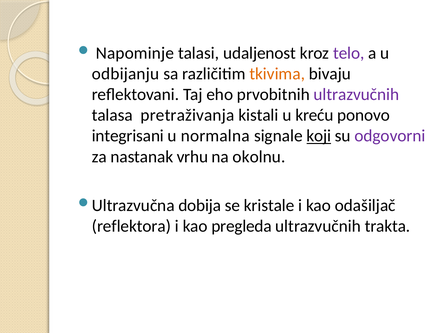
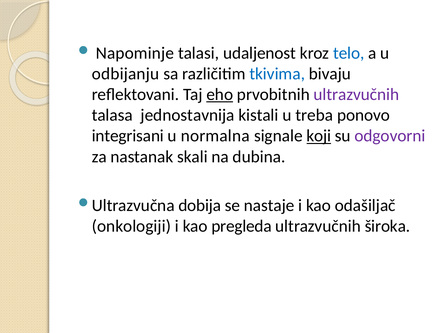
telo colour: purple -> blue (349, 53)
tkivima colour: orange -> blue (277, 74)
eho underline: none -> present (220, 94)
pretraživanja: pretraživanja -> jednostavnija (188, 115)
kreću: kreću -> treba (314, 115)
vrhu: vrhu -> skali (192, 157)
okolnu: okolnu -> dubina (259, 157)
kristale: kristale -> nastaje (269, 206)
reflektora: reflektora -> onkologiji (131, 226)
trakta: trakta -> široka (387, 226)
